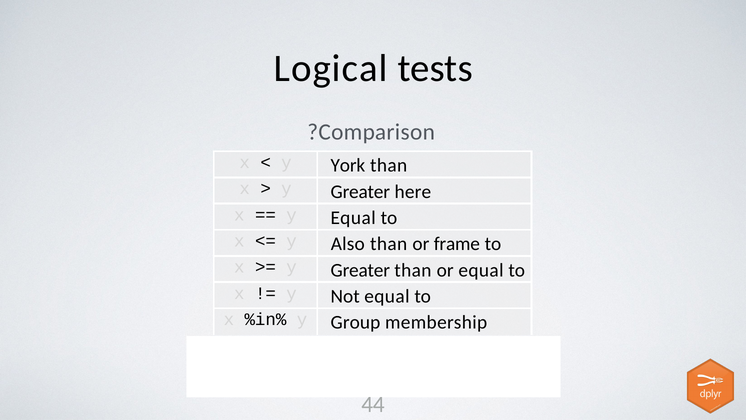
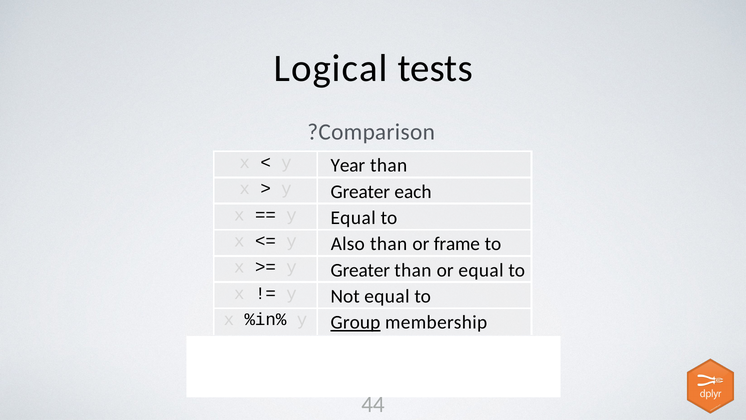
York: York -> Year (348, 165)
here: here -> each (413, 192)
Group underline: none -> present (355, 322)
